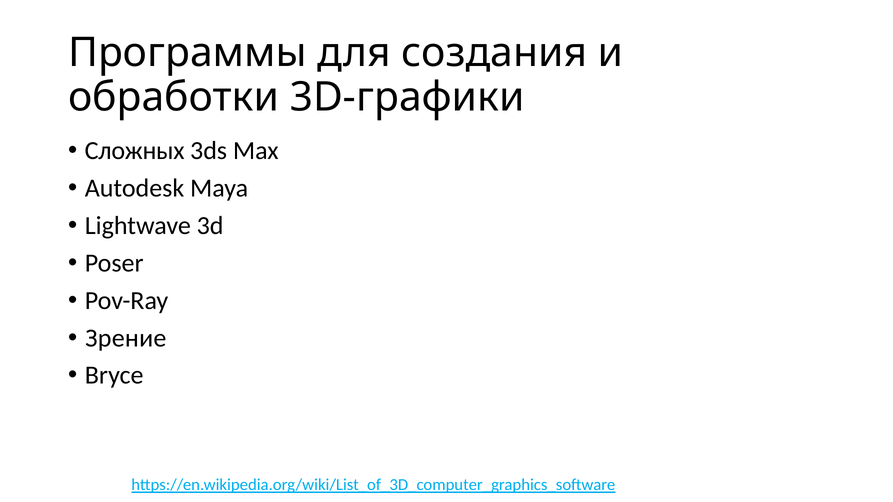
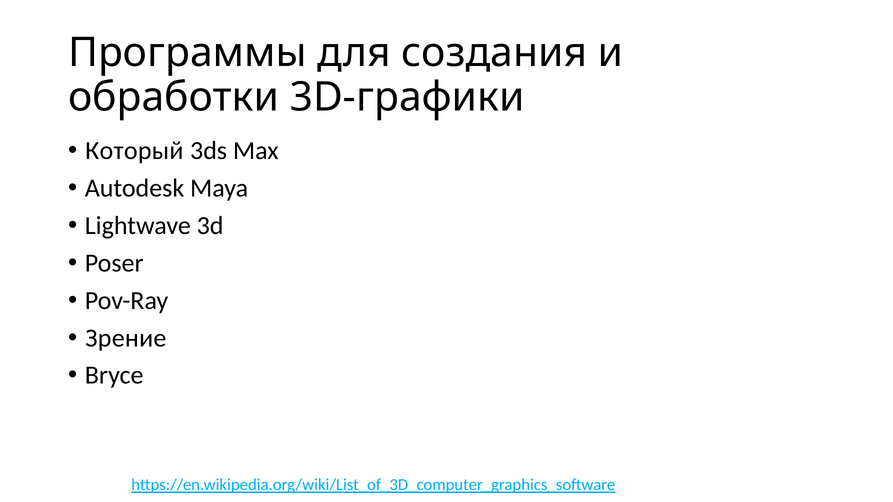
Сложных: Сложных -> Который (134, 151)
